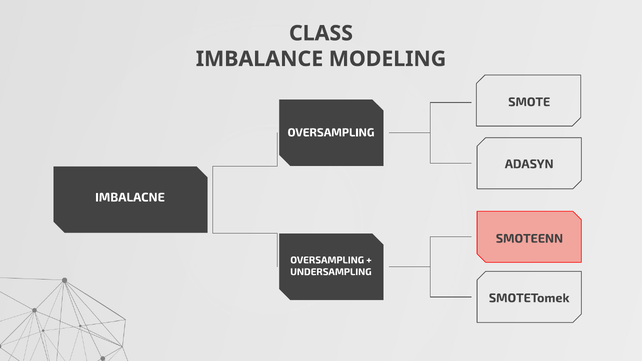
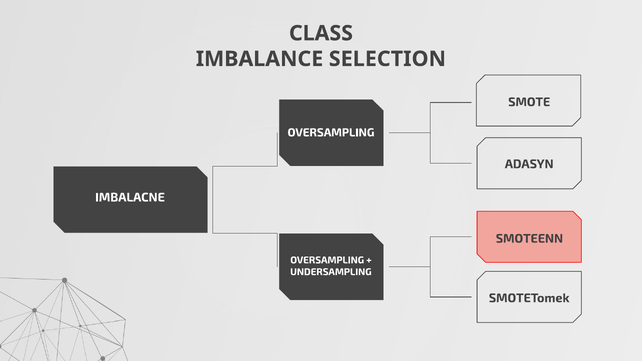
MODELING: MODELING -> SELECTION (387, 59)
